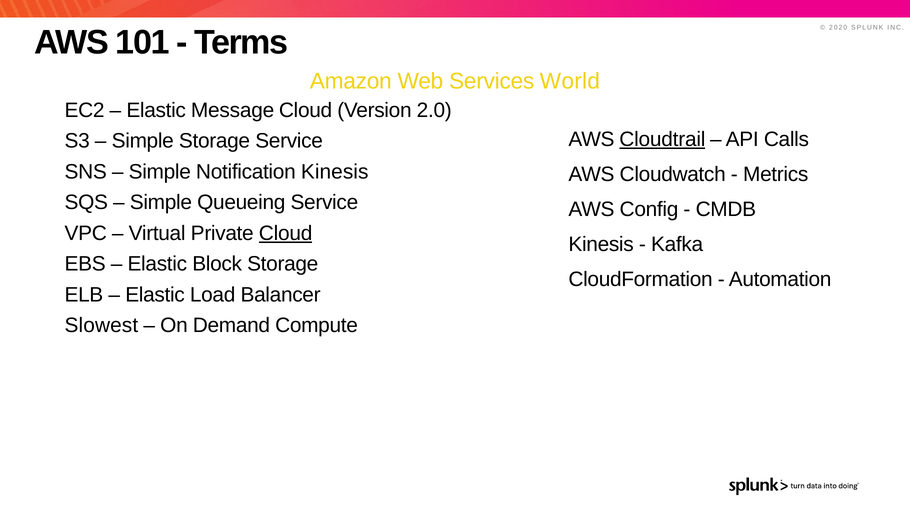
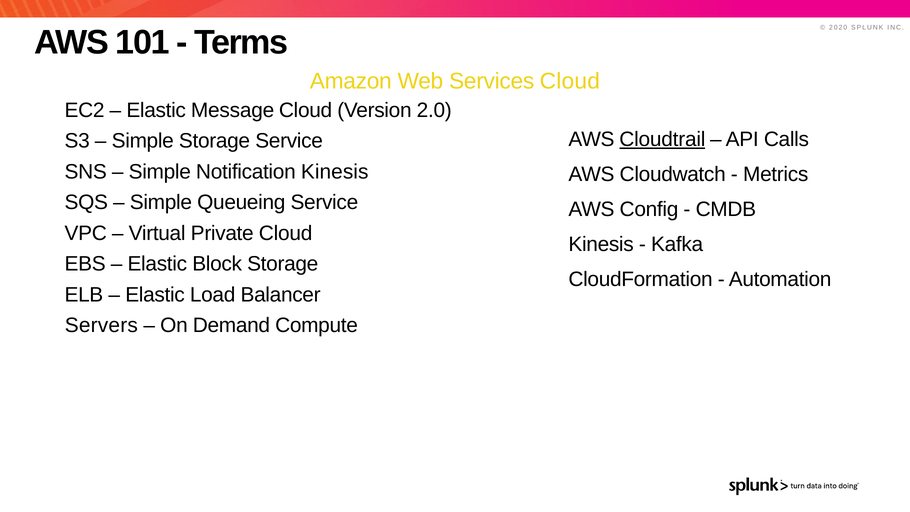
Services World: World -> Cloud (570, 81)
Cloud underline: present -> none (286, 233)
Slowest: Slowest -> Servers (101, 325)
